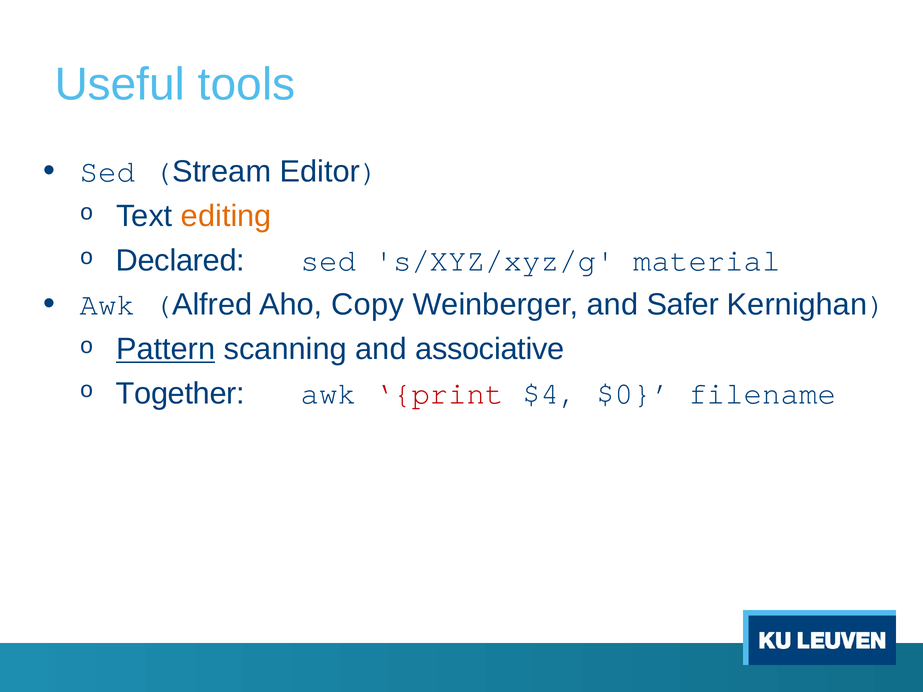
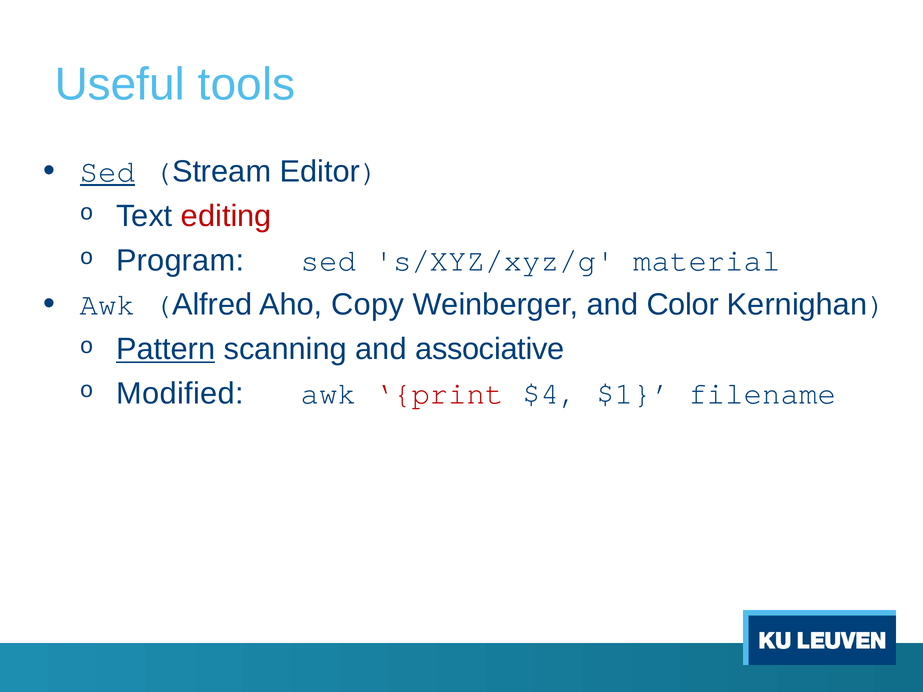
Sed underline: none -> present (107, 172)
editing colour: orange -> red (226, 216)
Declared: Declared -> Program (180, 260)
Safer: Safer -> Color (683, 305)
Together: Together -> Modified (180, 394)
$0: $0 -> $1 (633, 394)
